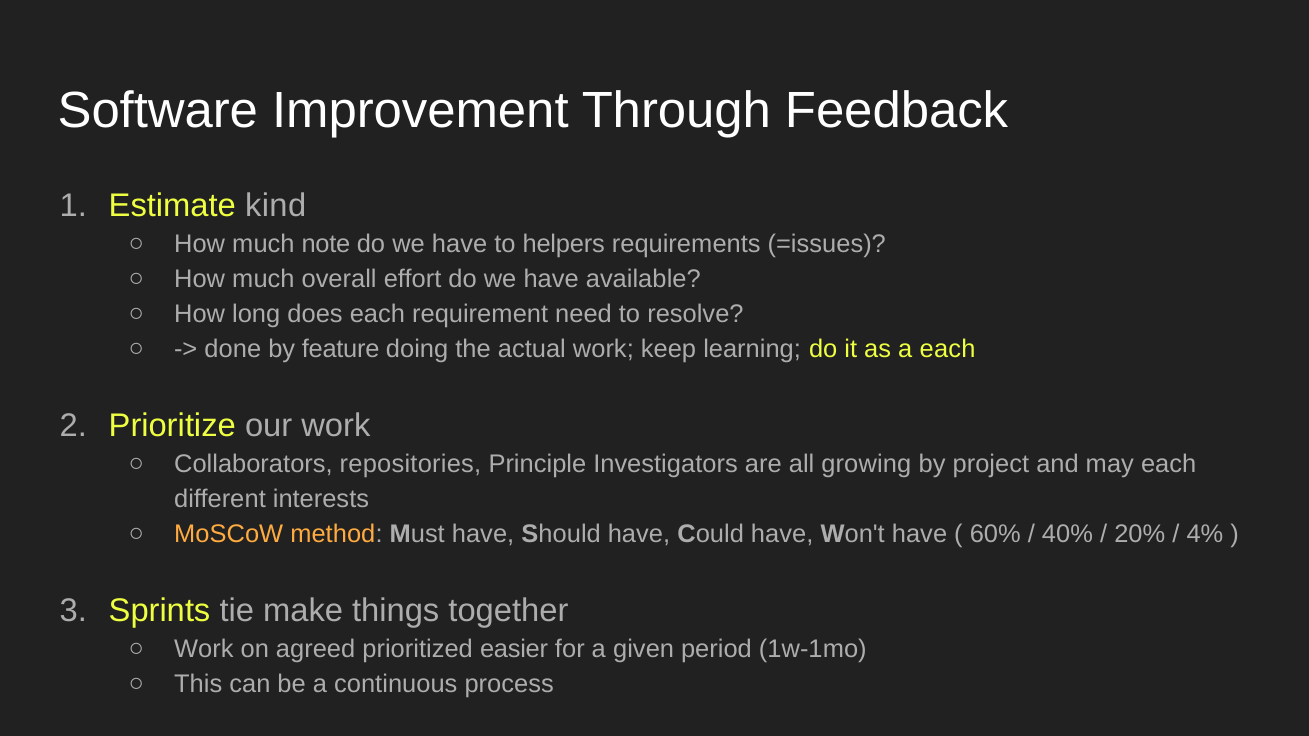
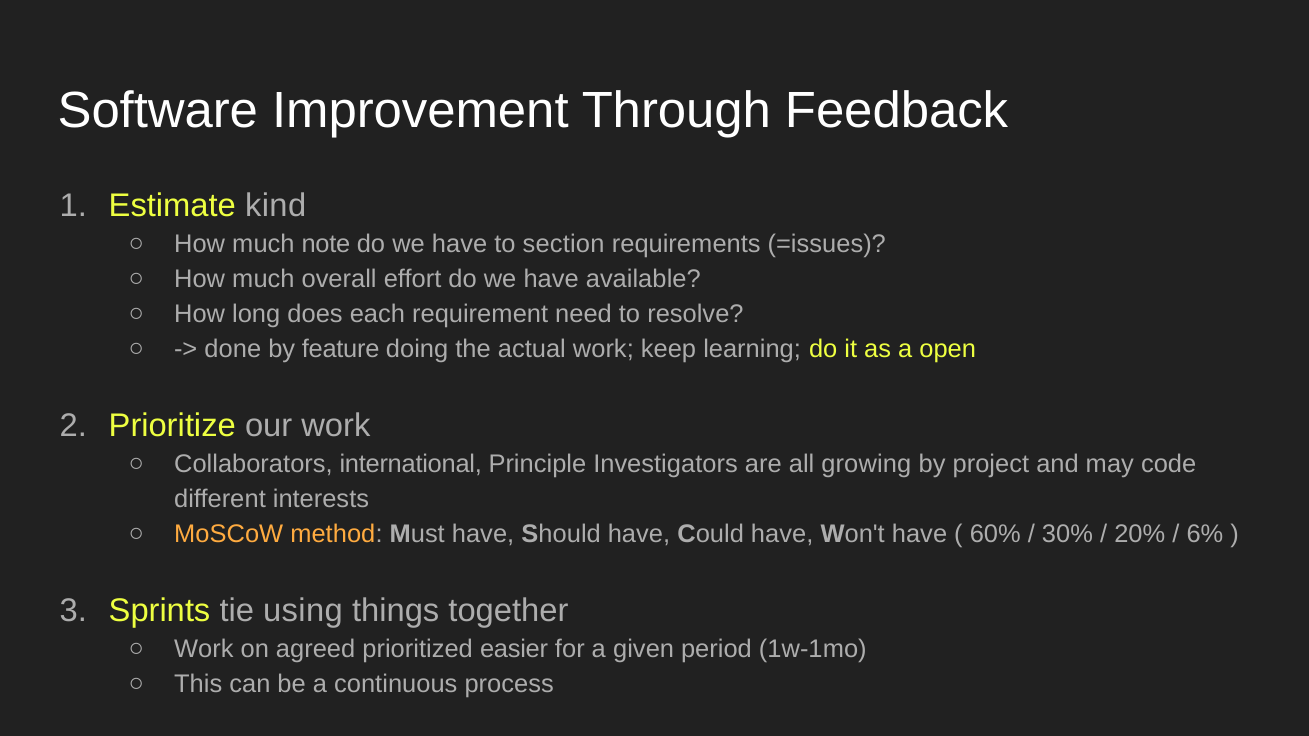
helpers: helpers -> section (564, 244)
a each: each -> open (948, 350)
repositories: repositories -> international (411, 465)
may each: each -> code (1169, 465)
40%: 40% -> 30% (1067, 535)
4%: 4% -> 6% (1205, 535)
make: make -> using (303, 611)
